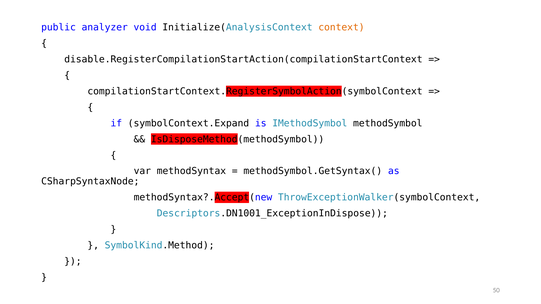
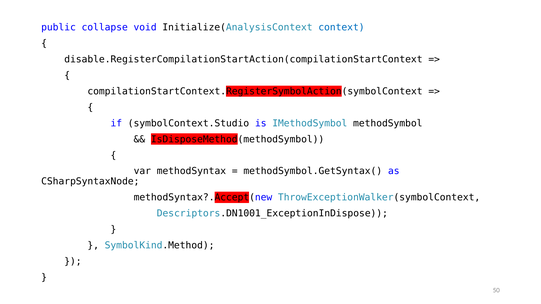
analyzer: analyzer -> collapse (105, 27)
context colour: orange -> blue (341, 27)
symbolContext.Expand: symbolContext.Expand -> symbolContext.Studio (188, 123)
